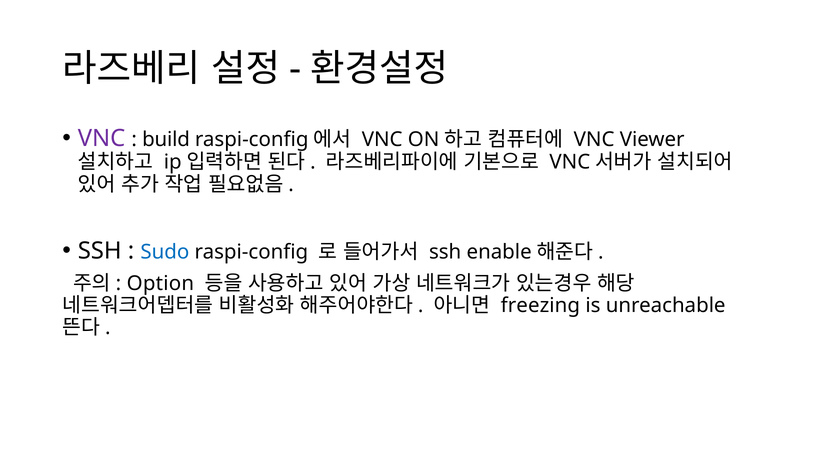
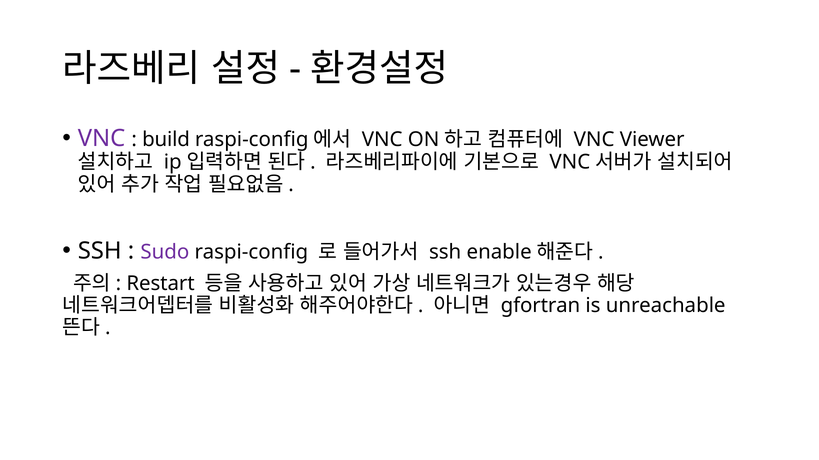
Sudo colour: blue -> purple (165, 252)
Option: Option -> Restart (161, 284)
freezing: freezing -> gfortran (540, 306)
